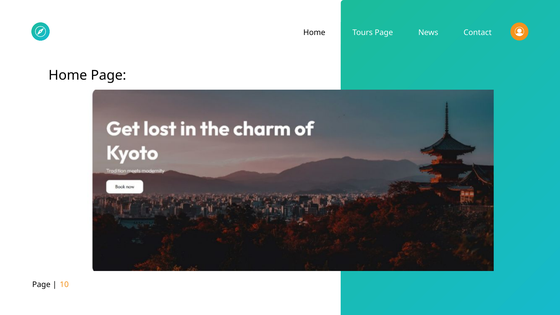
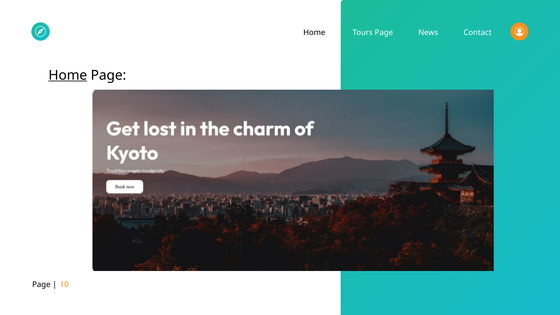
Home underline: none -> present (68, 75)
